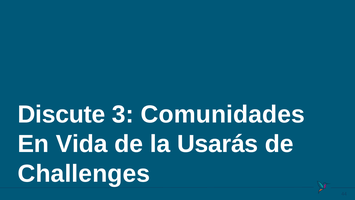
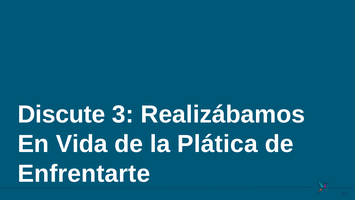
Comunidades: Comunidades -> Realizábamos (223, 114)
Usarás: Usarás -> Plática (217, 144)
Challenges: Challenges -> Enfrentarte (84, 173)
